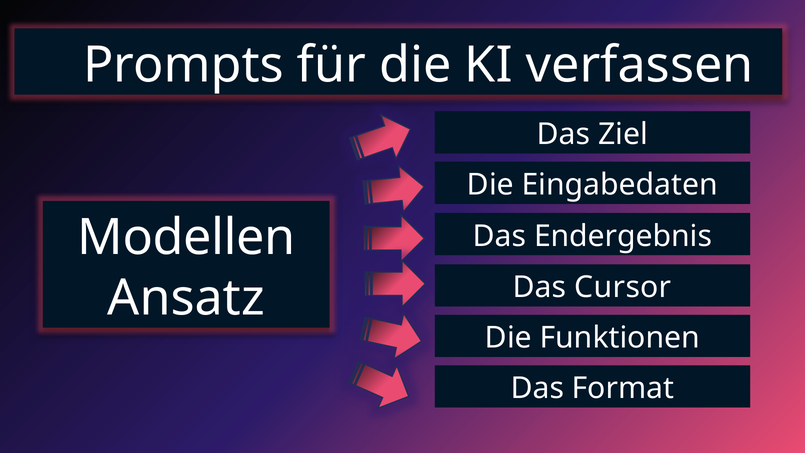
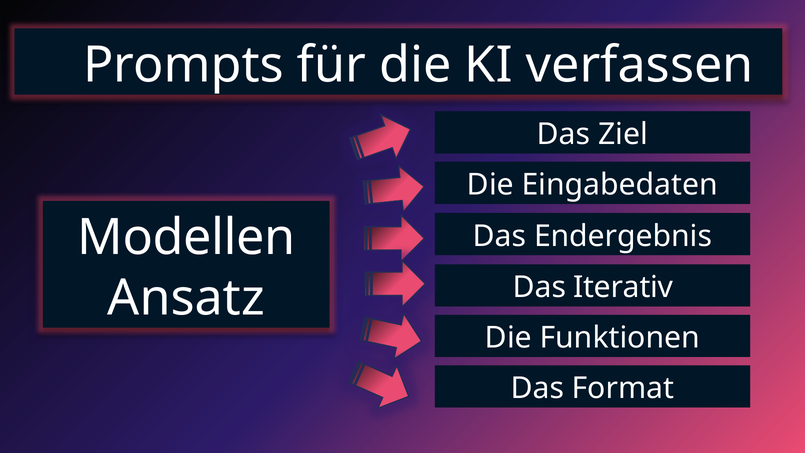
Cursor: Cursor -> Iterativ (623, 287)
